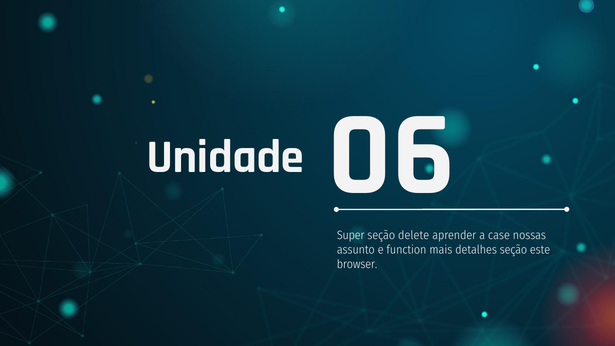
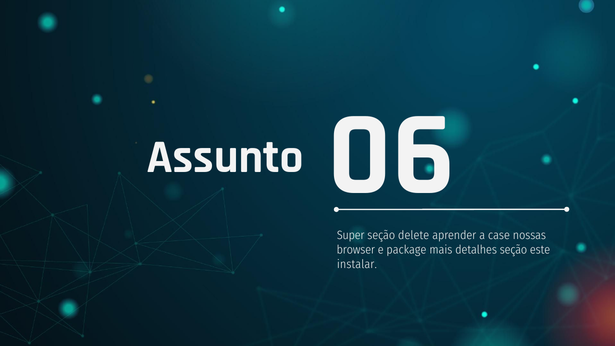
Unidade: Unidade -> Assunto (225, 157)
assunto: assunto -> browser (356, 250)
function: function -> package (406, 250)
browser: browser -> instalar (357, 264)
